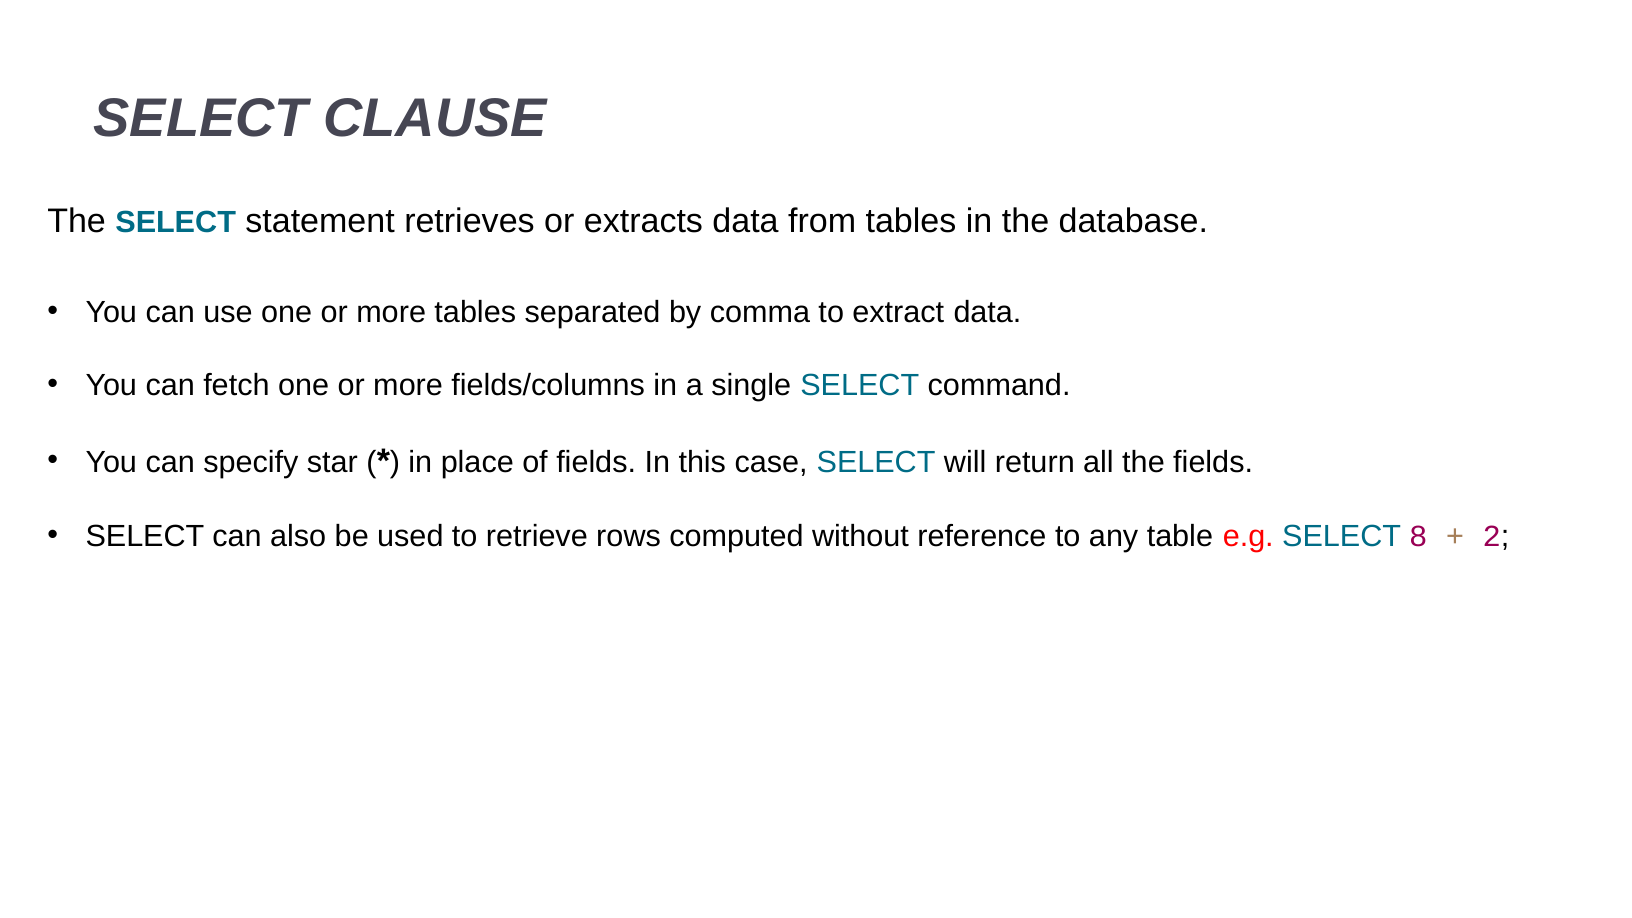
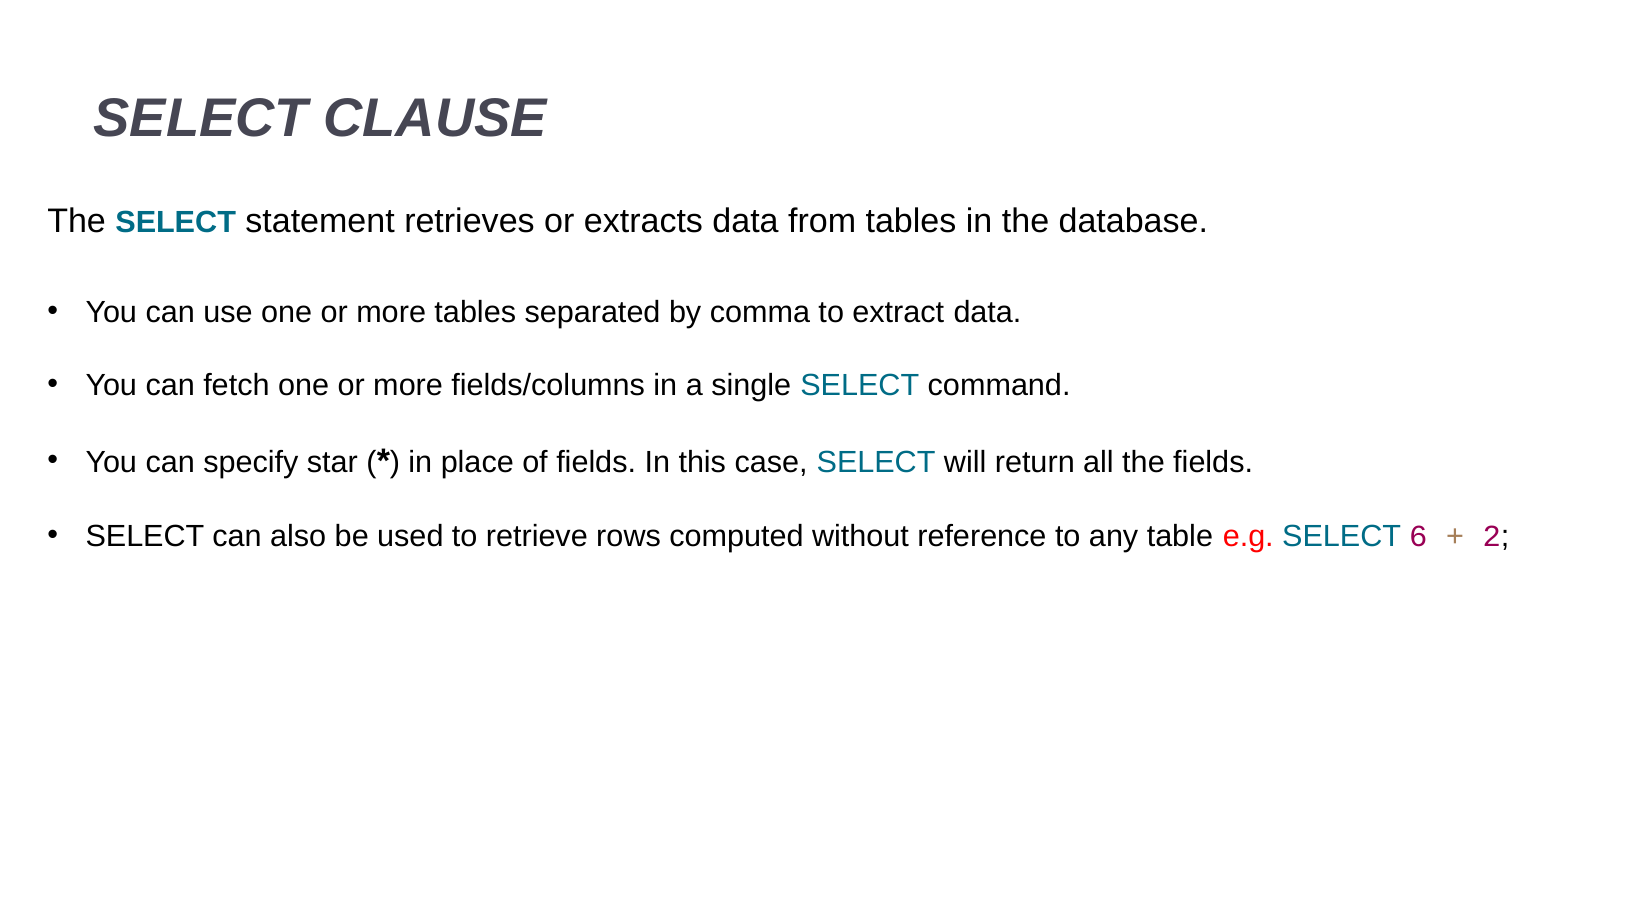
8: 8 -> 6 (1418, 536)
